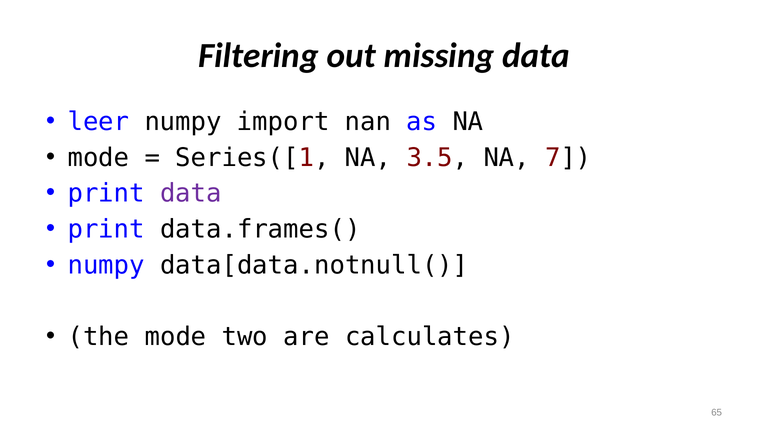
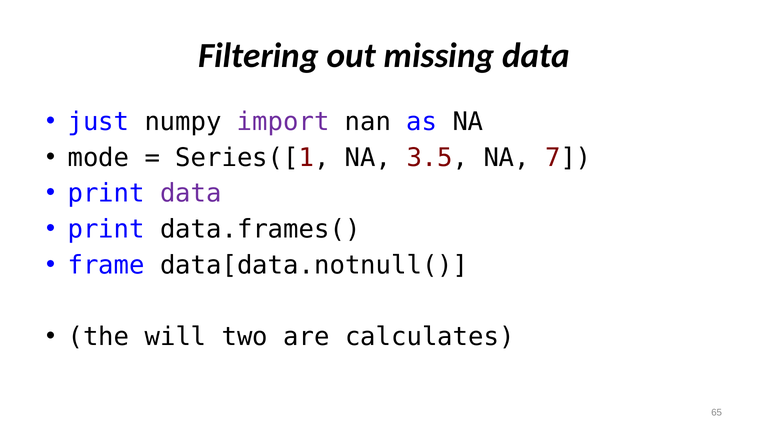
leer: leer -> just (98, 122)
import colour: black -> purple (283, 122)
numpy: numpy -> frame (106, 265)
the mode: mode -> will (176, 337)
